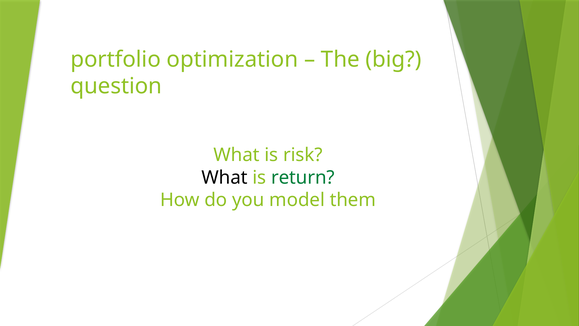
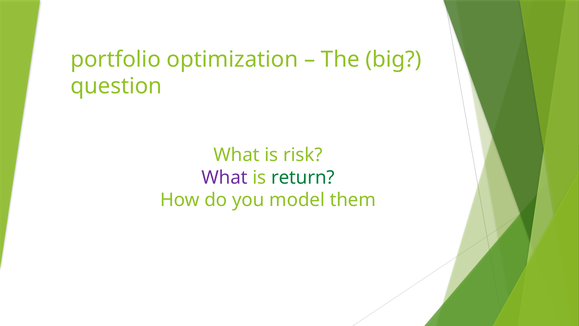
What colour: black -> purple (225, 177)
